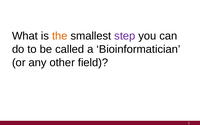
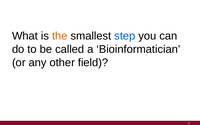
step colour: purple -> blue (125, 36)
